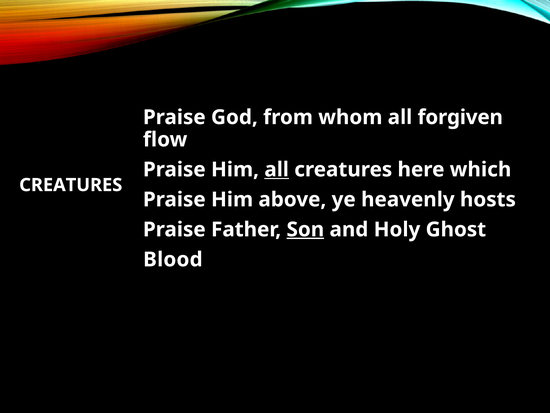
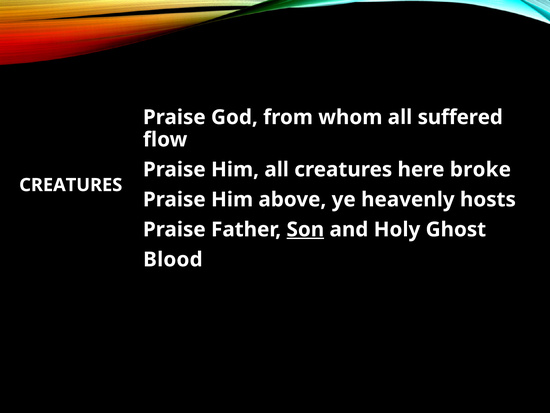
forgiven: forgiven -> suffered (460, 117)
all underline: present -> none (277, 169)
which: which -> broke (480, 169)
